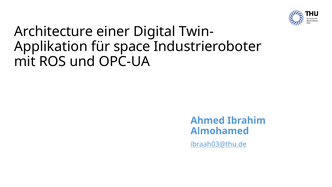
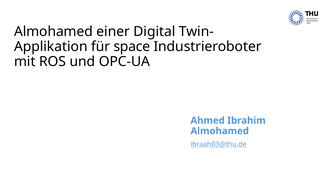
Architecture: Architecture -> Almohamed (53, 32)
